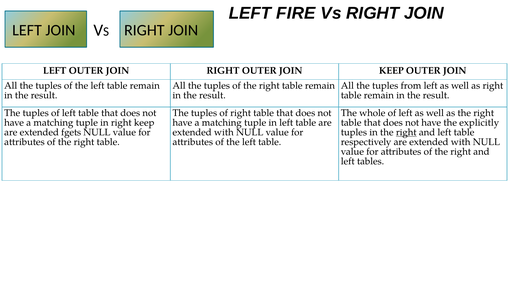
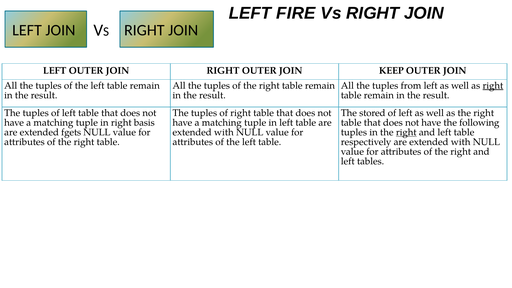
right underline: none -> present (493, 86)
whole: whole -> stored (372, 113)
right keep: keep -> basis (144, 123)
explicitly: explicitly -> following (479, 123)
